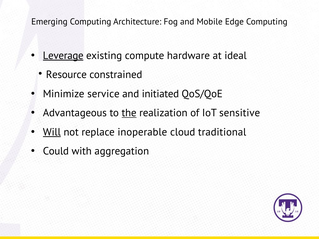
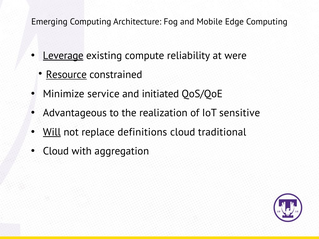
hardware: hardware -> reliability (188, 56)
ideal: ideal -> were (236, 56)
Resource underline: none -> present (66, 75)
the underline: present -> none (129, 113)
inoperable: inoperable -> definitions (142, 132)
Could: Could -> Cloud (56, 151)
